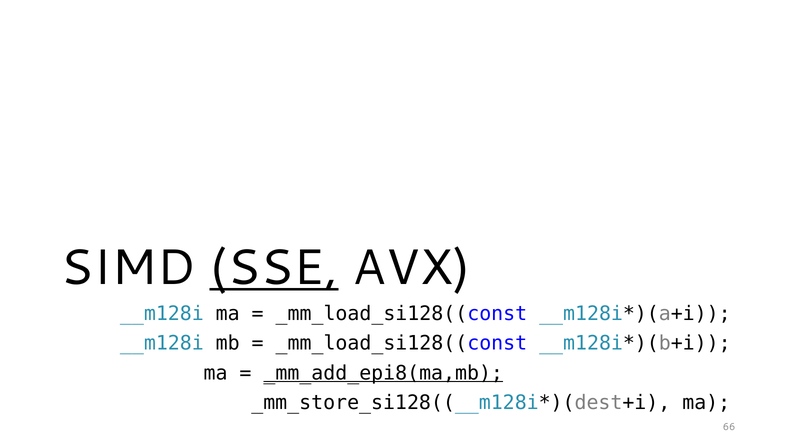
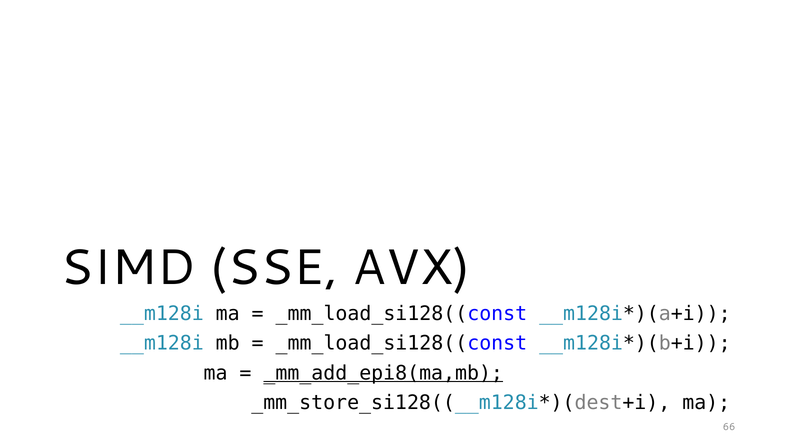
SSE underline: present -> none (274, 268)
